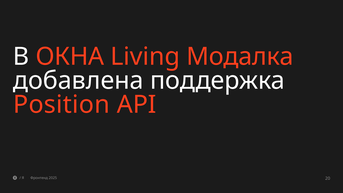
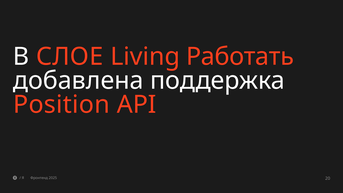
ОКНА: ОКНА -> СЛОЕ (70, 57)
Модалка: Модалка -> Работать (240, 57)
